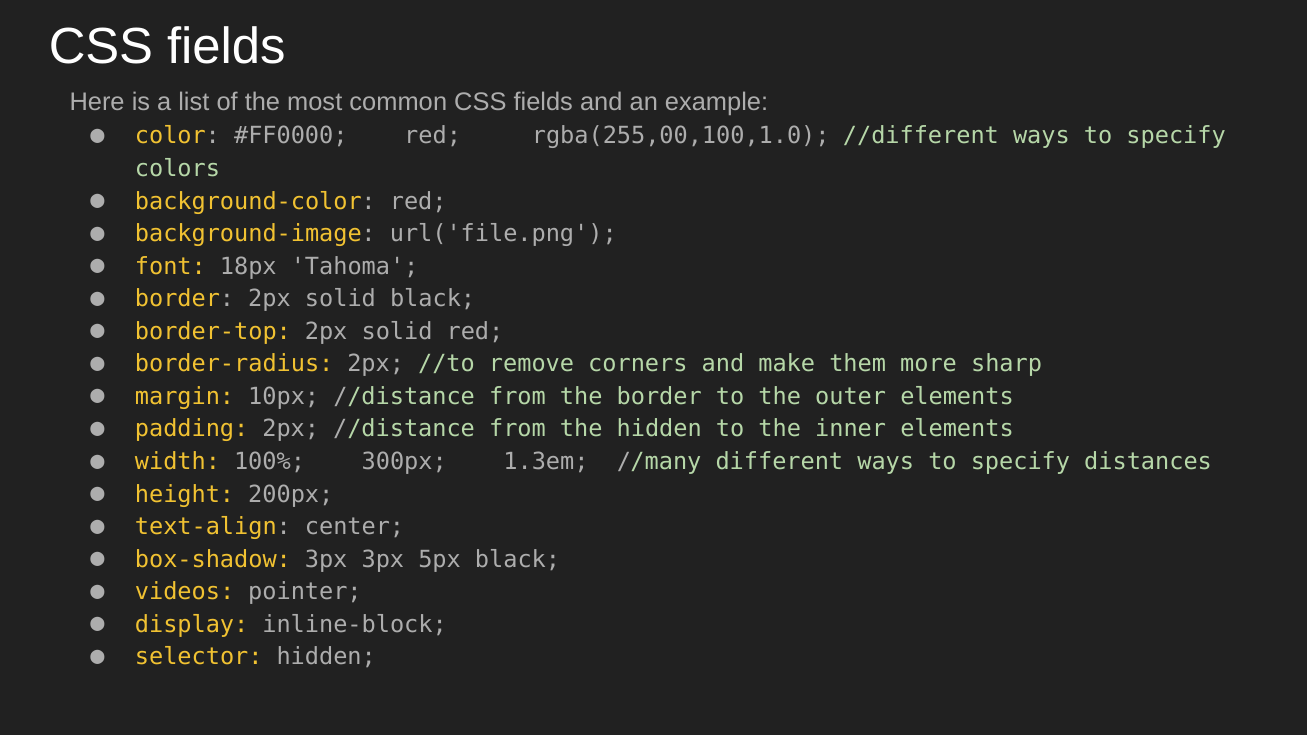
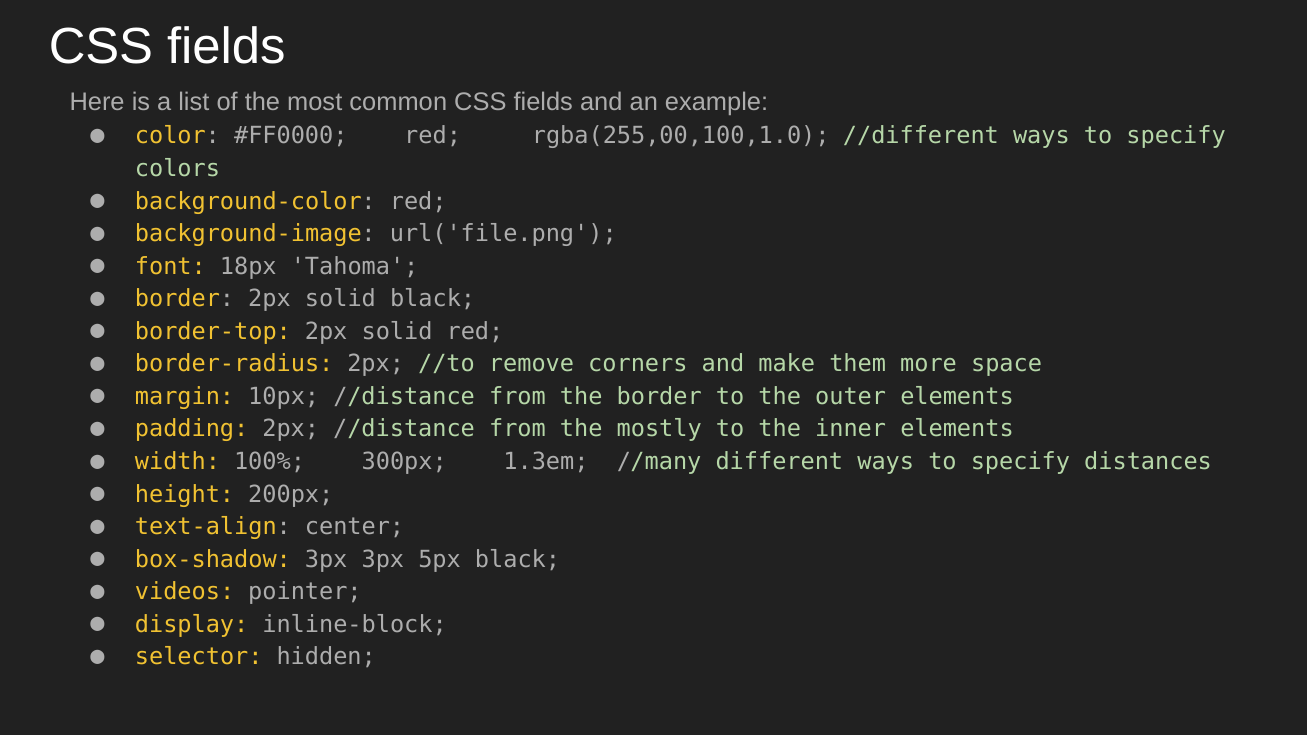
sharp: sharp -> space (1007, 364)
the hidden: hidden -> mostly (659, 429)
